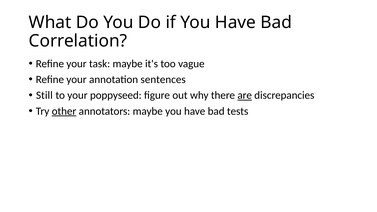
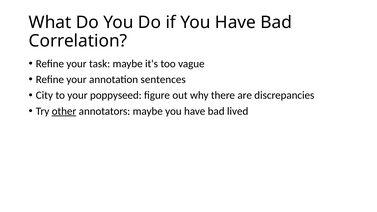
Still: Still -> City (44, 95)
are underline: present -> none (245, 95)
tests: tests -> lived (238, 111)
